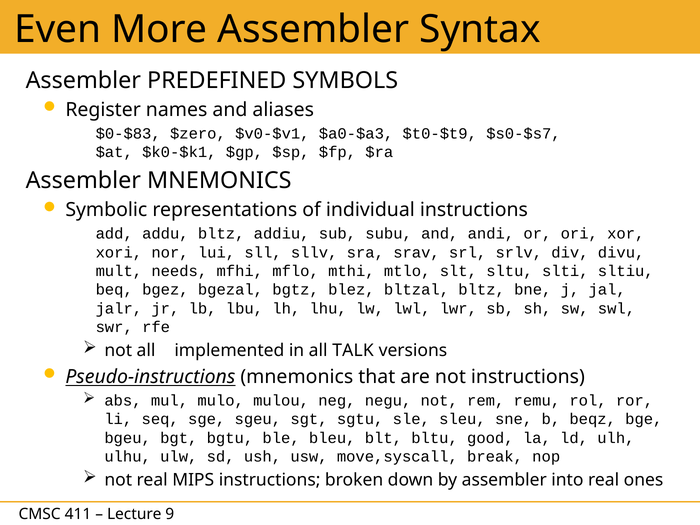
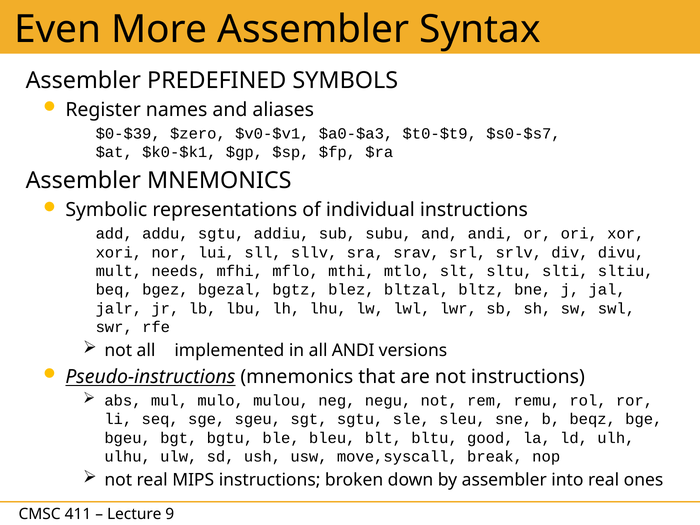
$0-$83: $0-$83 -> $0-$39 (128, 133)
addu bltz: bltz -> sgtu (221, 234)
all TALK: TALK -> ANDI (353, 351)
